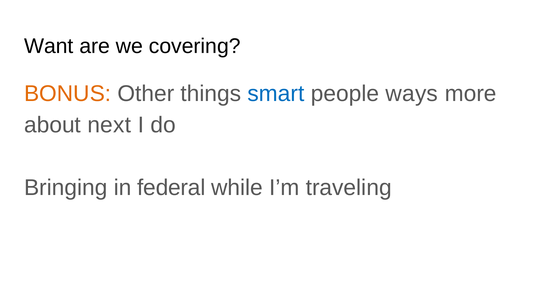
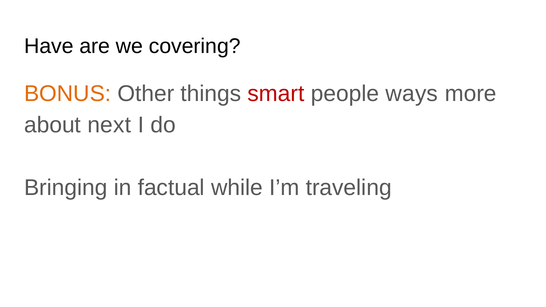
Want: Want -> Have (49, 46)
smart colour: blue -> red (276, 94)
federal: federal -> factual (171, 188)
